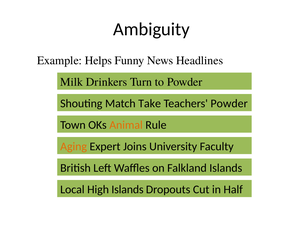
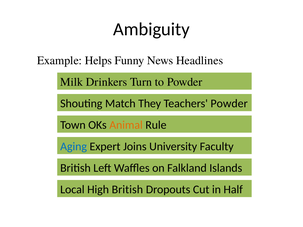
Take: Take -> They (150, 104)
Aging colour: orange -> blue (74, 147)
High Islands: Islands -> British (127, 190)
